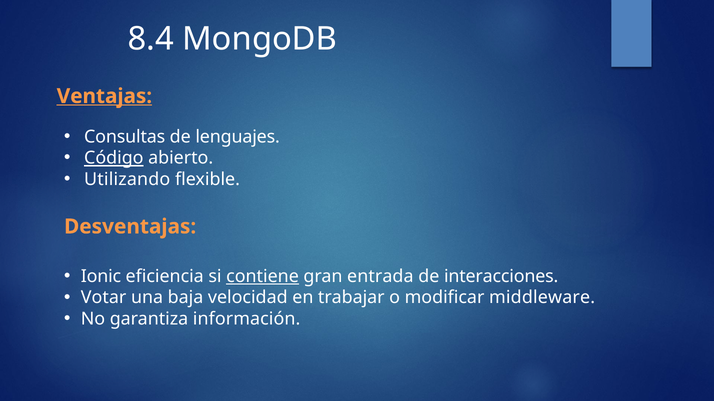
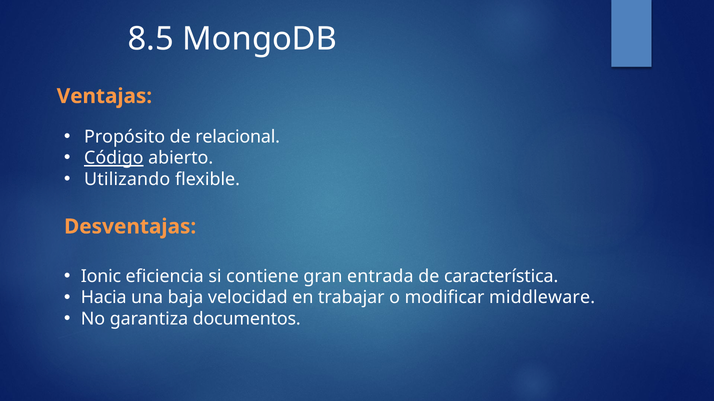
8.4: 8.4 -> 8.5 (151, 39)
Ventajas underline: present -> none (104, 96)
Consultas: Consultas -> Propósito (125, 137)
lenguajes: lenguajes -> relacional (238, 137)
contiene underline: present -> none (263, 277)
interacciones: interacciones -> característica (501, 277)
Votar: Votar -> Hacia (104, 298)
información: información -> documentos (247, 319)
